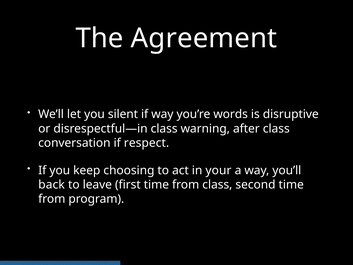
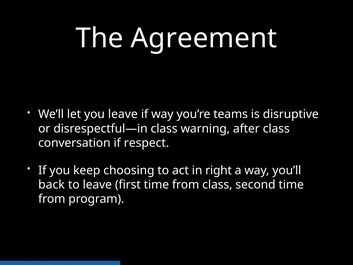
you silent: silent -> leave (123, 114)
words: words -> teams (231, 114)
your: your -> right (219, 170)
